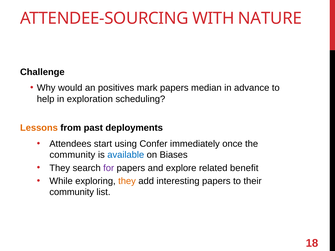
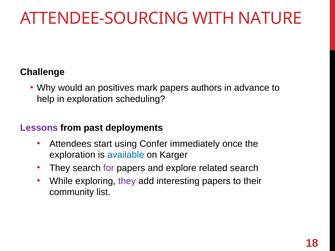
median: median -> authors (206, 88)
Lessons colour: orange -> purple (39, 128)
community: community -> exploration (72, 155)
Biases: Biases -> Karger (174, 155)
related benefit: benefit -> search (244, 168)
they colour: orange -> purple (127, 181)
